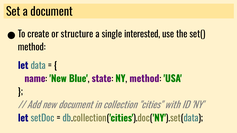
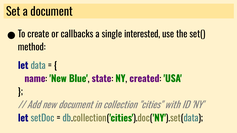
structure: structure -> callbacks (77, 34)
method: method -> created (144, 79)
